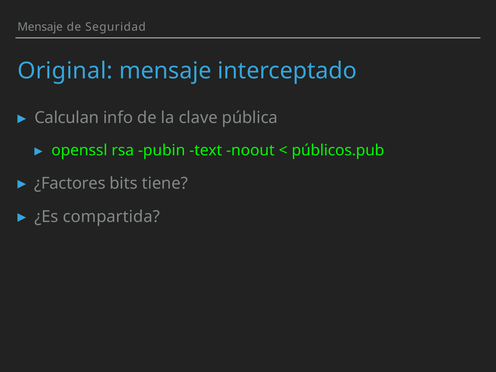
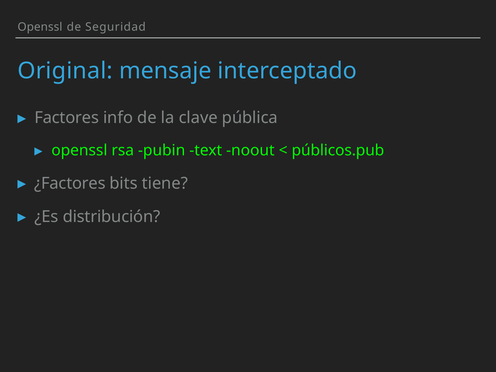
Mensaje: Mensaje -> Openssl (40, 27)
Calculan: Calculan -> Factores (67, 118)
compartida: compartida -> distribución (112, 217)
